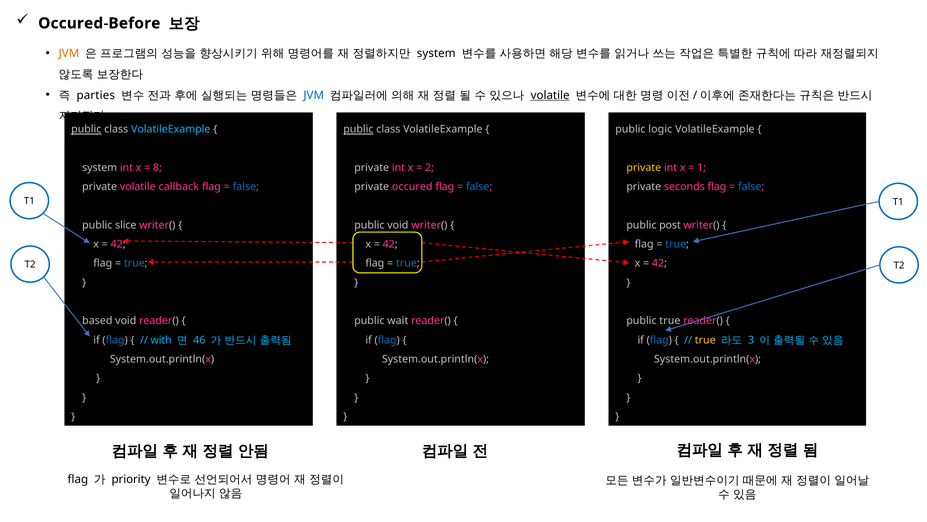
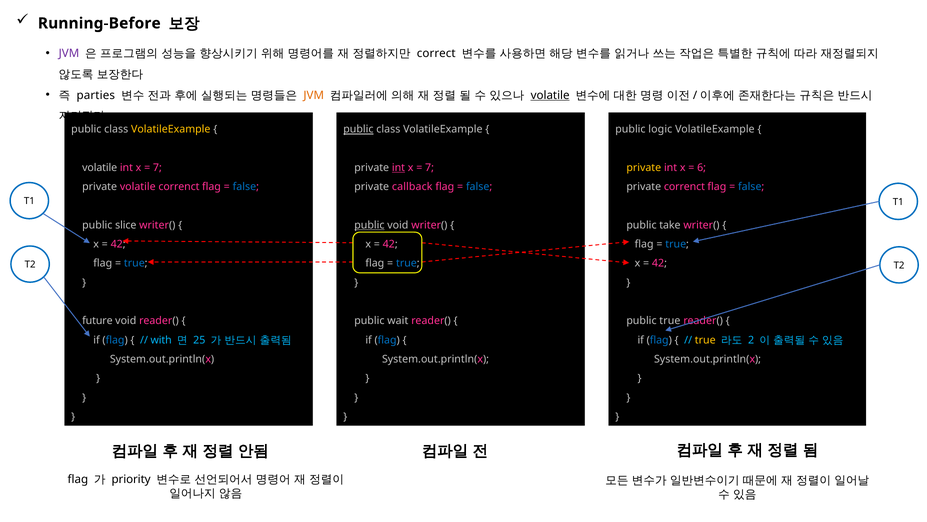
Occured-Before: Occured-Before -> Running-Before (99, 23)
JVM colour: orange -> purple (69, 53)
system: system -> correct (436, 53)
JVM colour: blue -> orange (314, 95)
public underline: present -> none (86, 129)
VolatileExample colour: light blue -> yellow (171, 129)
system: system -> volatile (100, 168)
8: 8 -> 7 (157, 168)
int underline: none -> present (399, 168)
2: 2 -> 7 (430, 168)
1: 1 -> 6 (702, 168)
volatile callback: callback -> correnct (179, 187)
occured: occured -> callback (412, 187)
private seconds: seconds -> correnct (684, 187)
public underline: none -> present (369, 225)
post: post -> take (670, 225)
based: based -> future (97, 321)
46: 46 -> 25 (199, 340)
3: 3 -> 2 (751, 340)
